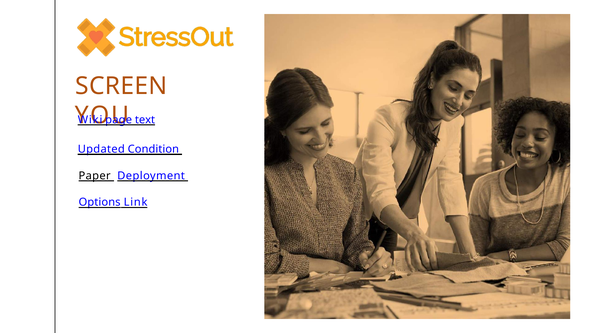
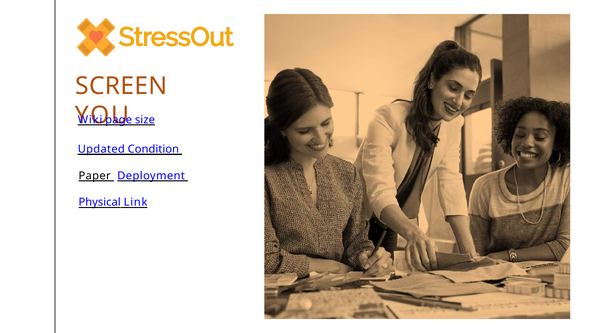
text: text -> size (145, 120)
Options: Options -> Physical (100, 202)
